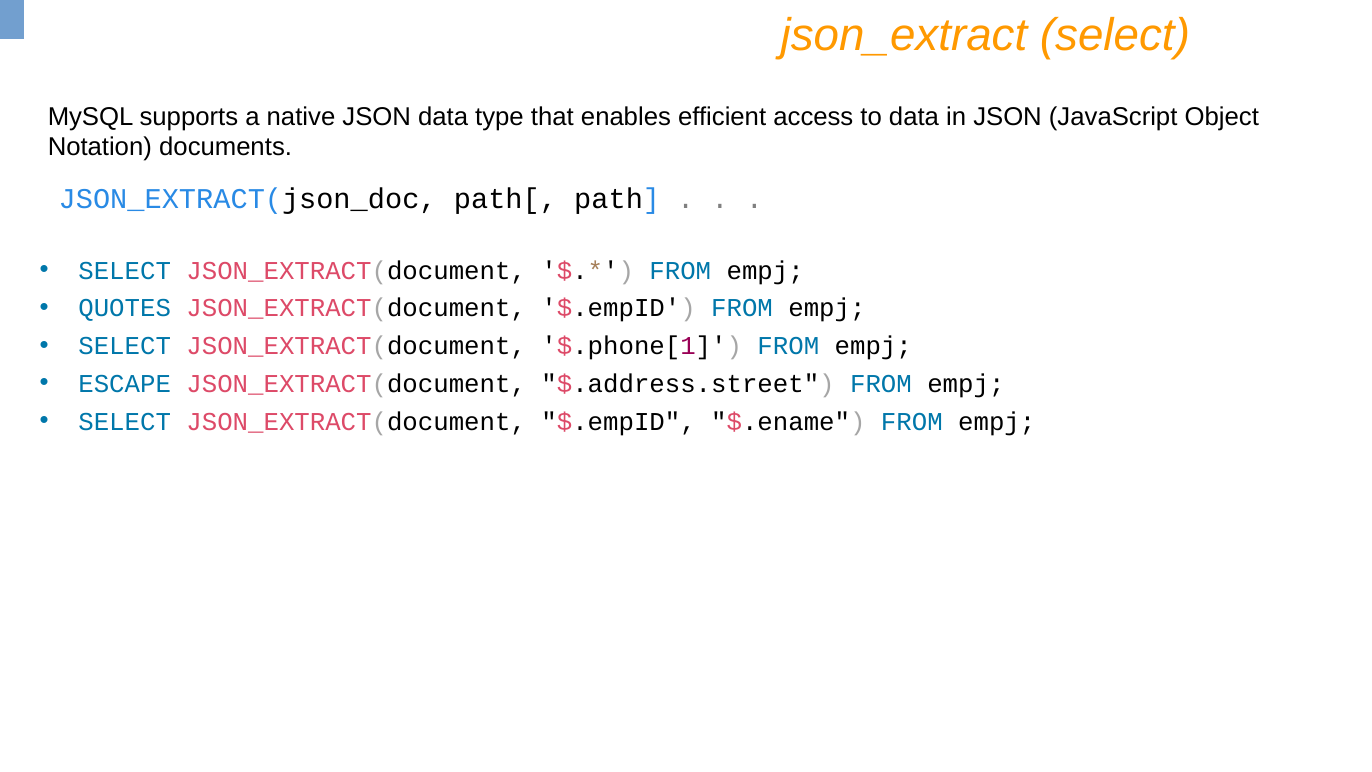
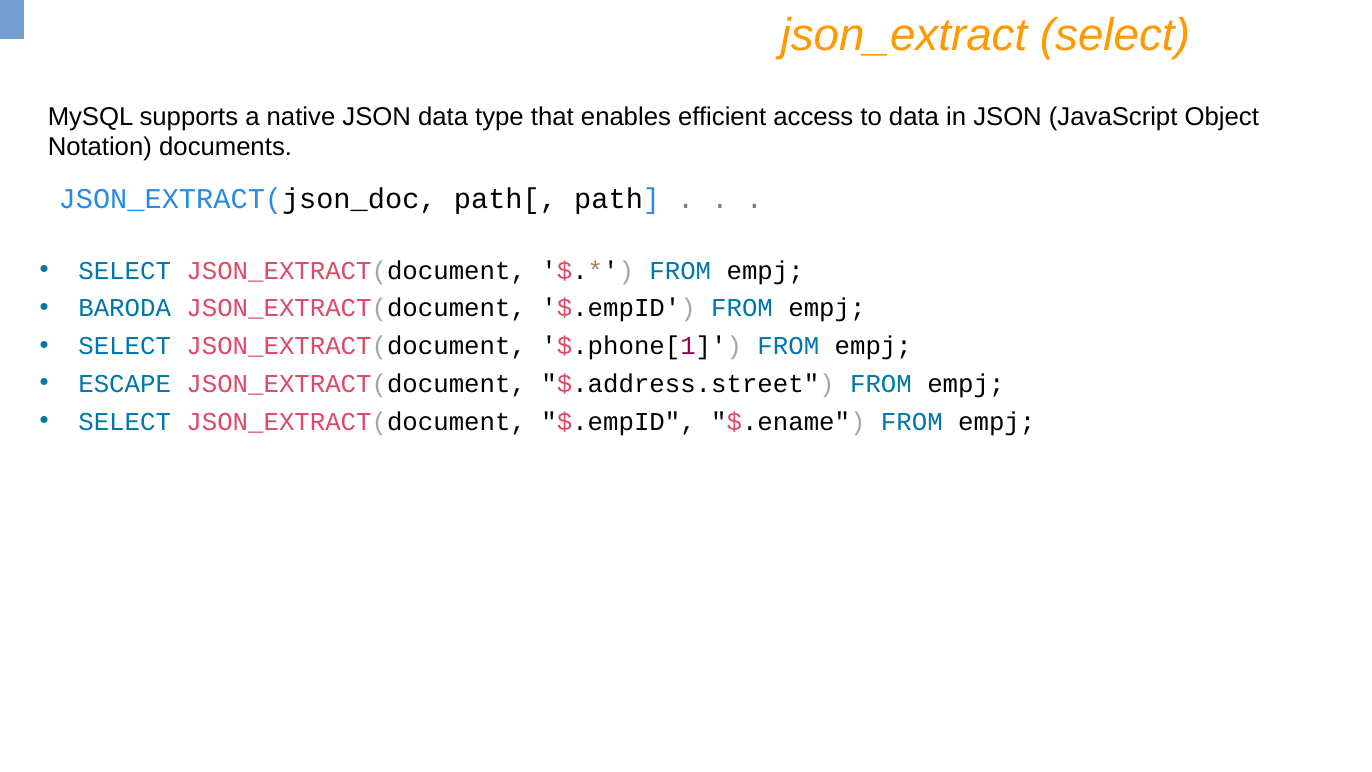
QUOTES: QUOTES -> BARODA (125, 308)
